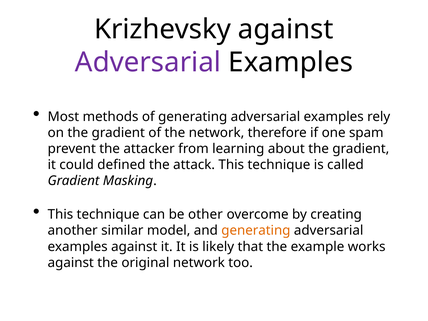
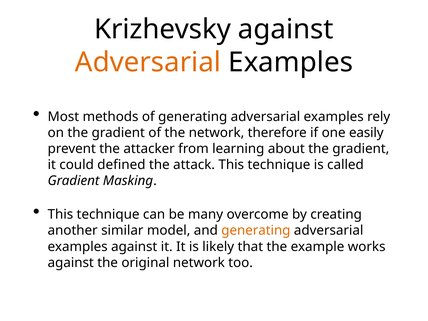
Adversarial colour: purple -> orange (148, 62)
spam: spam -> easily (366, 133)
other: other -> many (206, 214)
